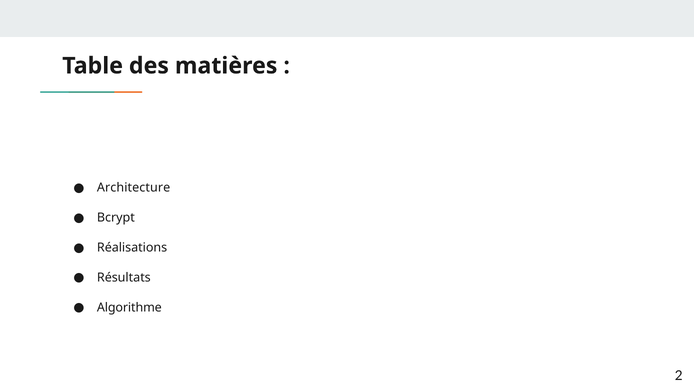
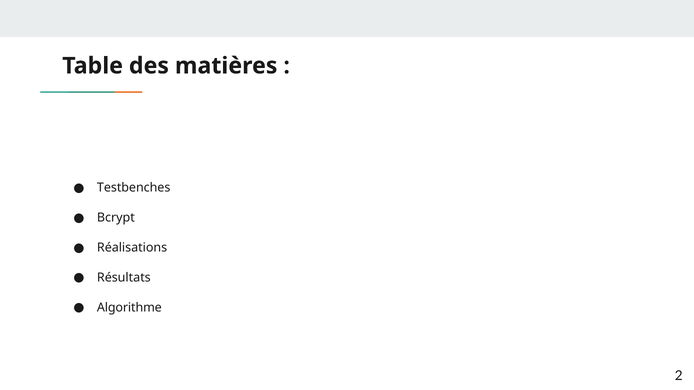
Architecture: Architecture -> Testbenches (134, 188)
